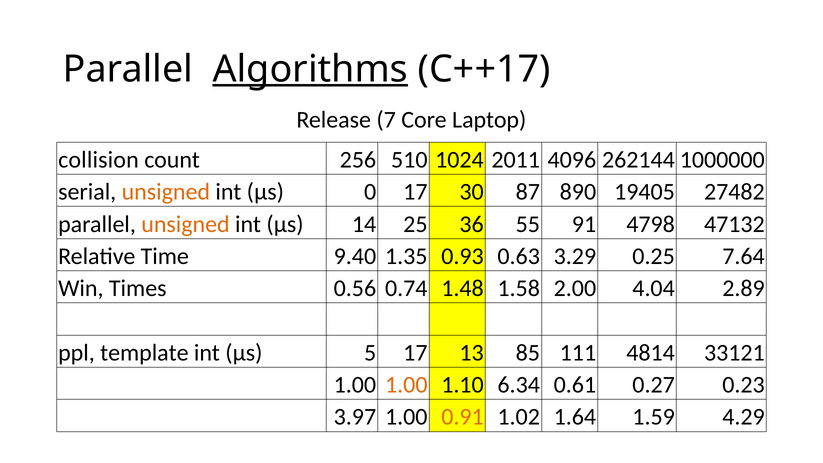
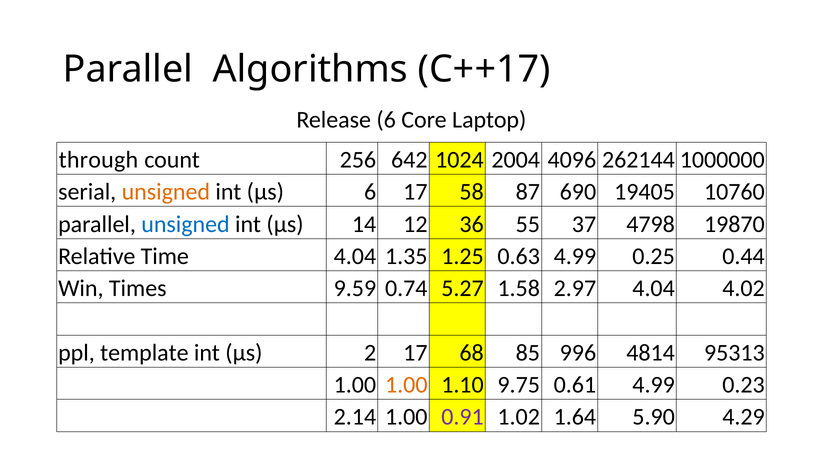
Algorithms underline: present -> none (310, 69)
Release 7: 7 -> 6 (386, 120)
collision: collision -> through (98, 160)
510: 510 -> 642 (409, 160)
2011: 2011 -> 2004 (516, 160)
μs 0: 0 -> 6 (370, 192)
30: 30 -> 58 (472, 192)
890: 890 -> 690 (578, 192)
27482: 27482 -> 10760 (734, 192)
unsigned colour: orange -> blue (186, 224)
25: 25 -> 12 (415, 224)
91: 91 -> 37 (584, 224)
47132: 47132 -> 19870 (734, 224)
Time 9.40: 9.40 -> 4.04 (355, 256)
0.93: 0.93 -> 1.25 (462, 256)
0.63 3.29: 3.29 -> 4.99 (575, 256)
7.64: 7.64 -> 0.44 (744, 256)
0.56: 0.56 -> 9.59 (355, 288)
1.48: 1.48 -> 5.27 (462, 288)
2.00: 2.00 -> 2.97 (575, 288)
2.89: 2.89 -> 4.02 (744, 288)
5: 5 -> 2 (370, 353)
13: 13 -> 68 (472, 353)
111: 111 -> 996 (578, 353)
33121: 33121 -> 95313 (734, 353)
6.34: 6.34 -> 9.75 (519, 385)
0.61 0.27: 0.27 -> 4.99 (654, 385)
3.97: 3.97 -> 2.14 (355, 417)
0.91 colour: orange -> purple (462, 417)
1.59: 1.59 -> 5.90 (654, 417)
